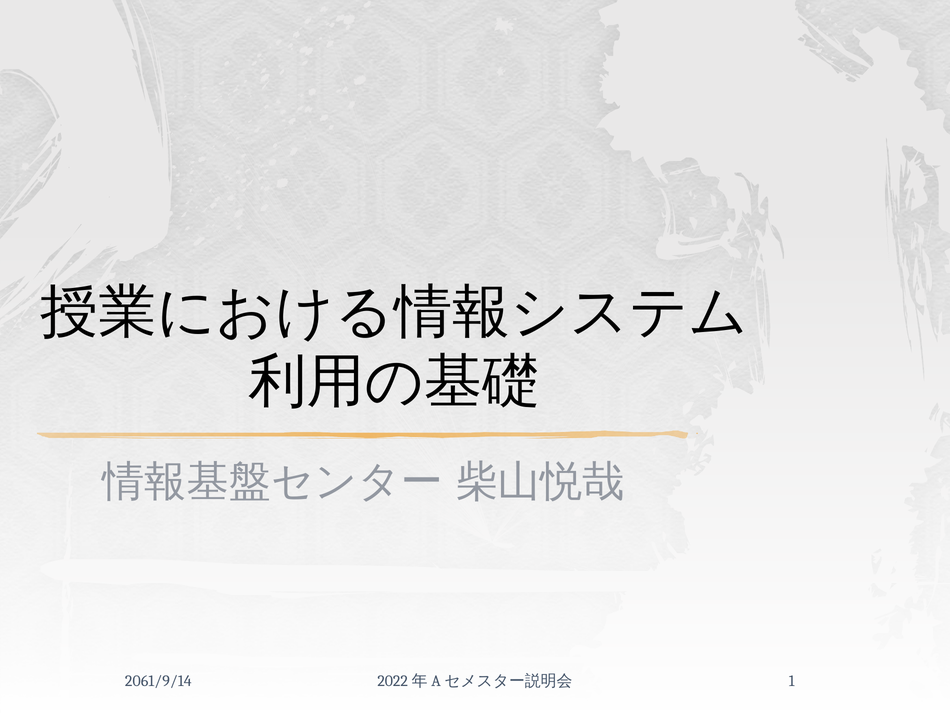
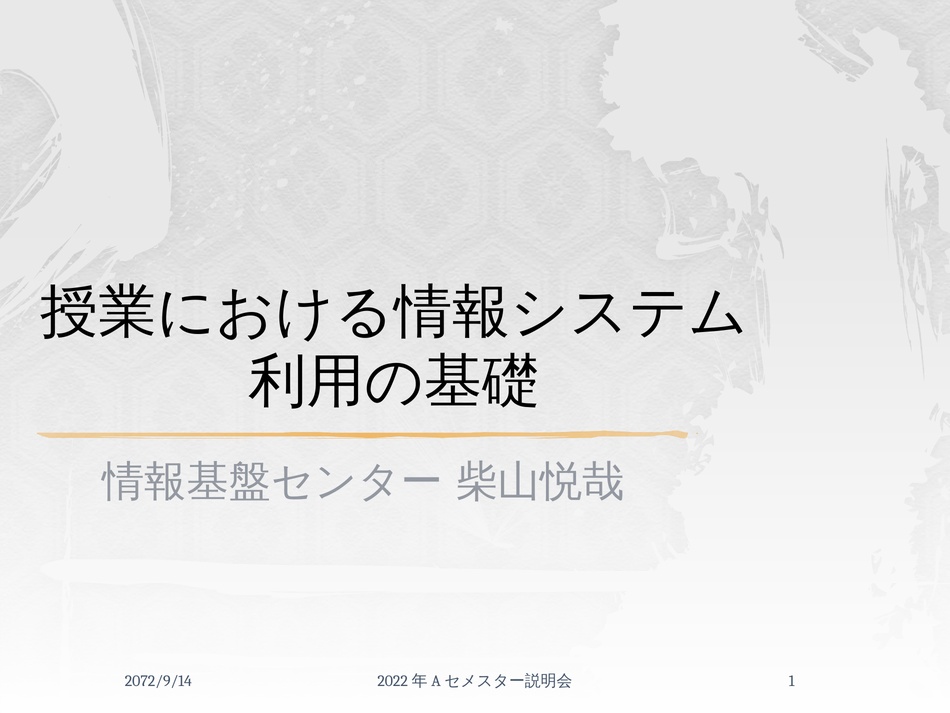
2061/9/14: 2061/9/14 -> 2072/9/14 (158, 680)
